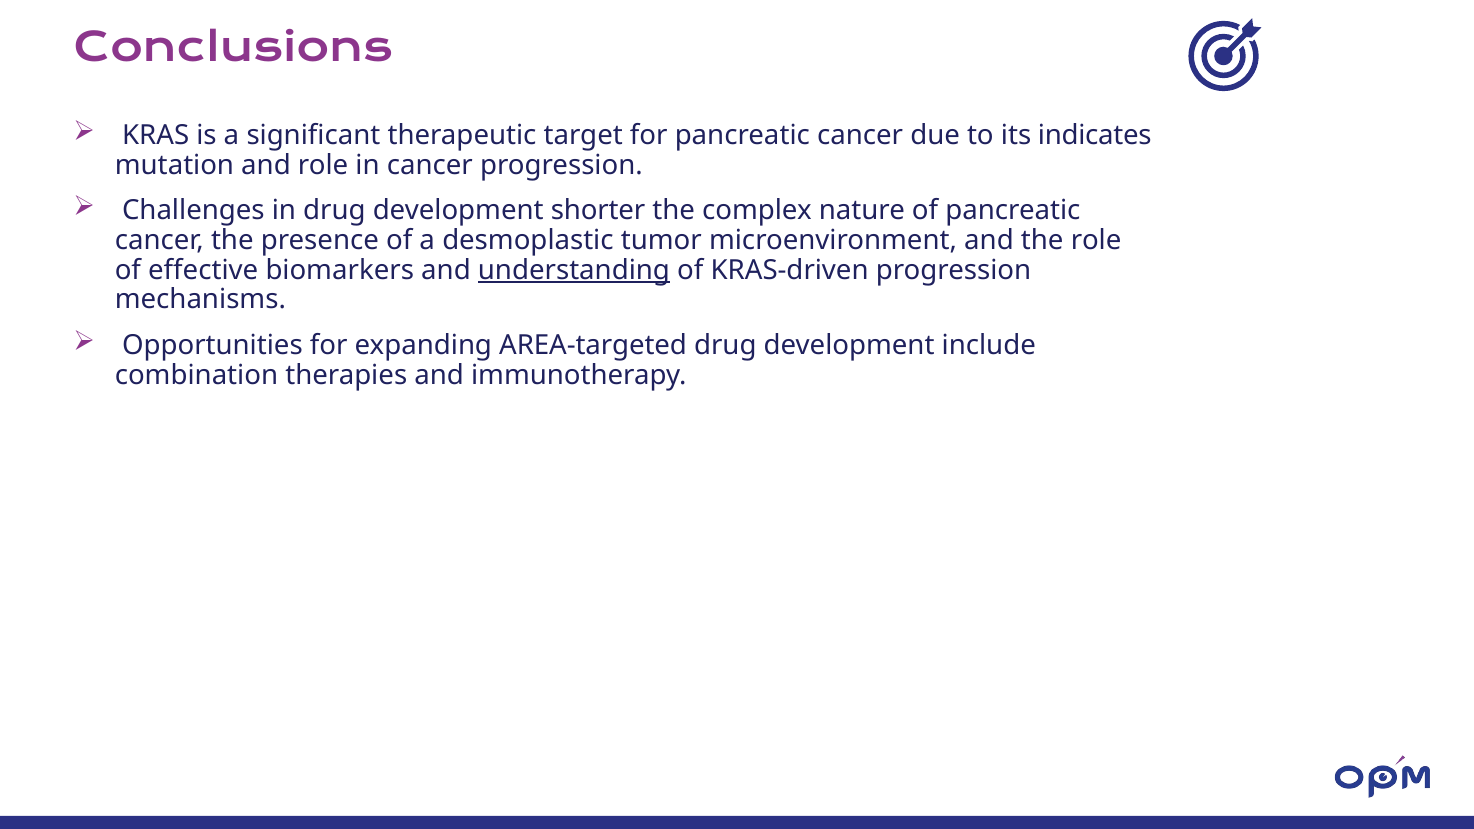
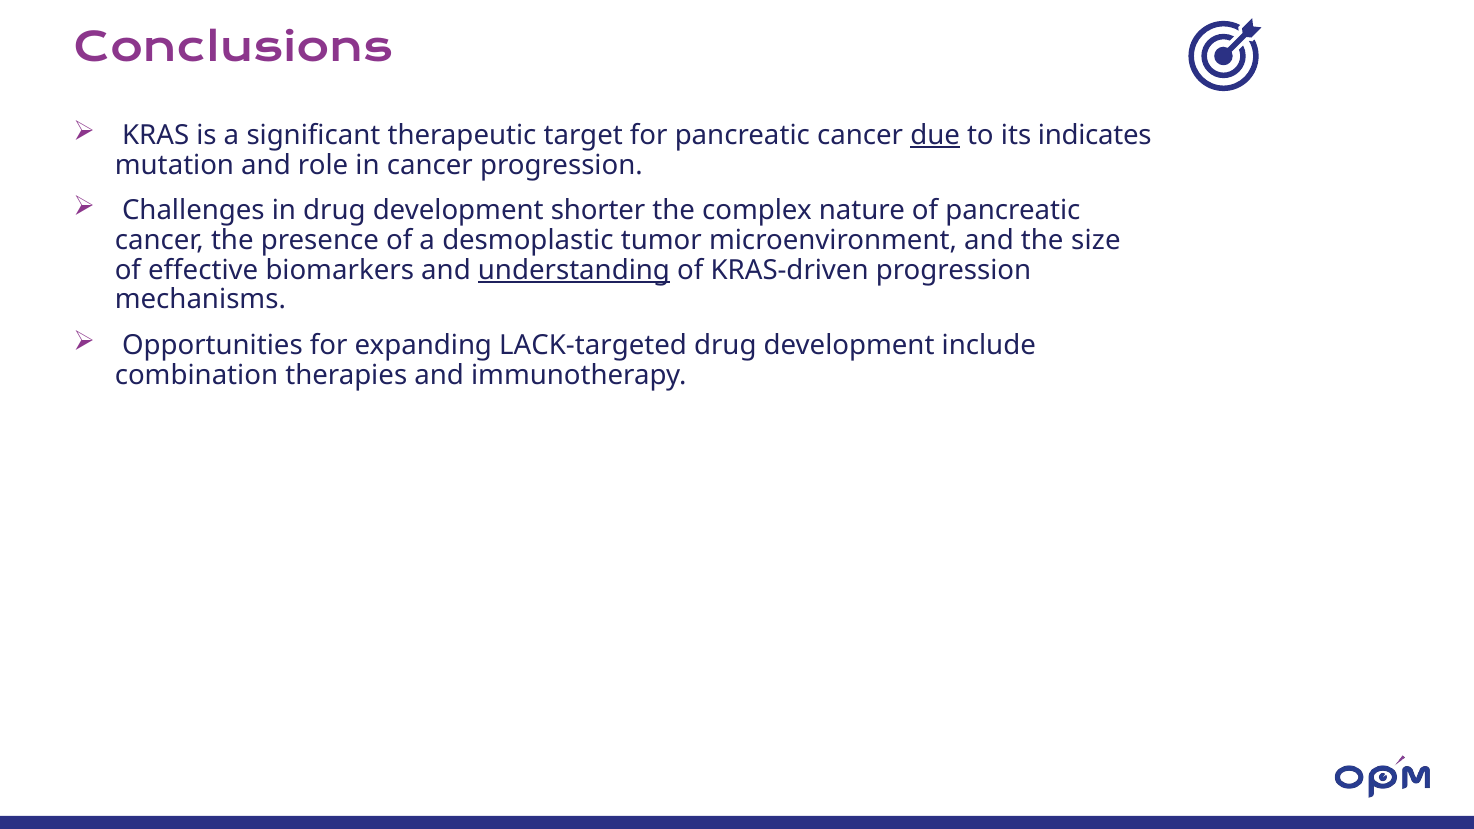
due underline: none -> present (935, 135)
the role: role -> size (1096, 240)
AREA-targeted: AREA-targeted -> LACK-targeted (593, 345)
